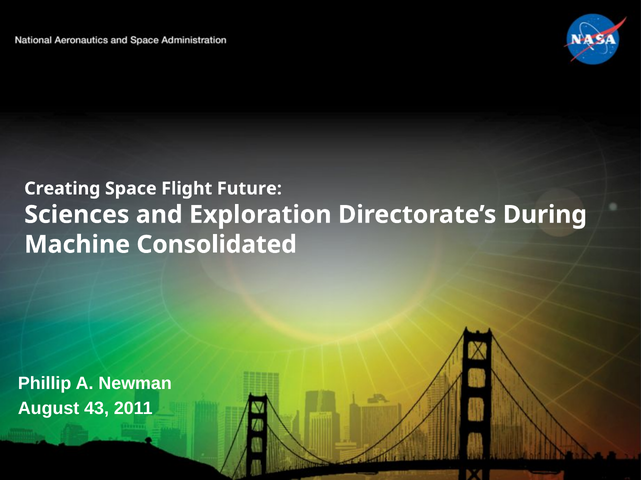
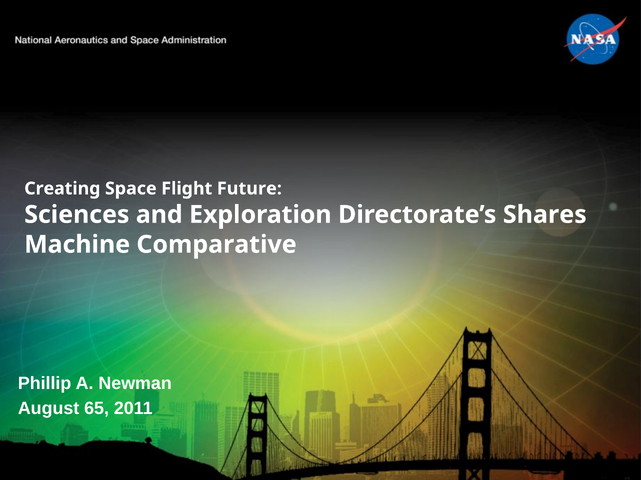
During: During -> Shares (545, 215)
Consolidated: Consolidated -> Comparative (217, 245)
43: 43 -> 65 (97, 409)
